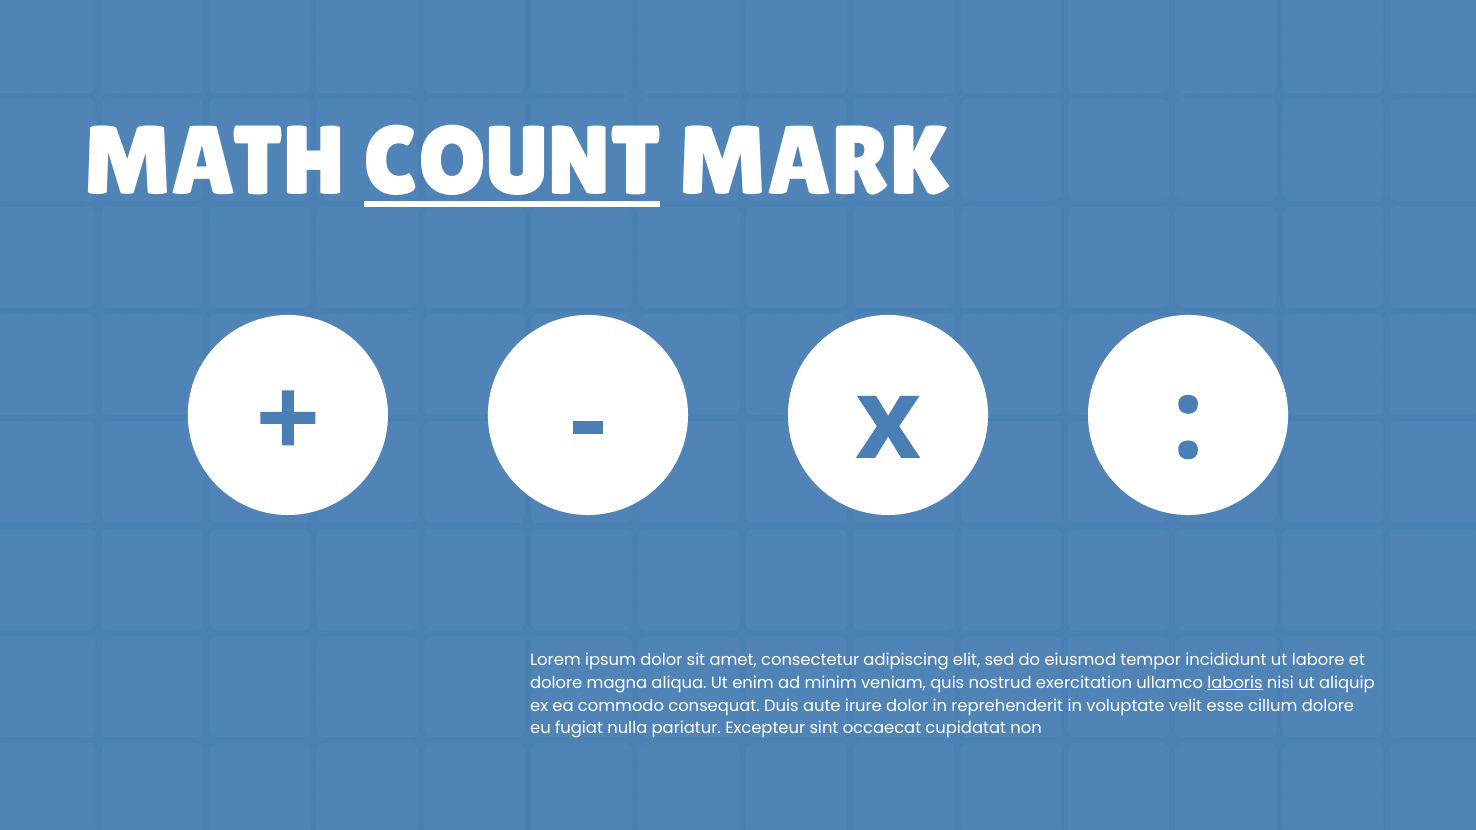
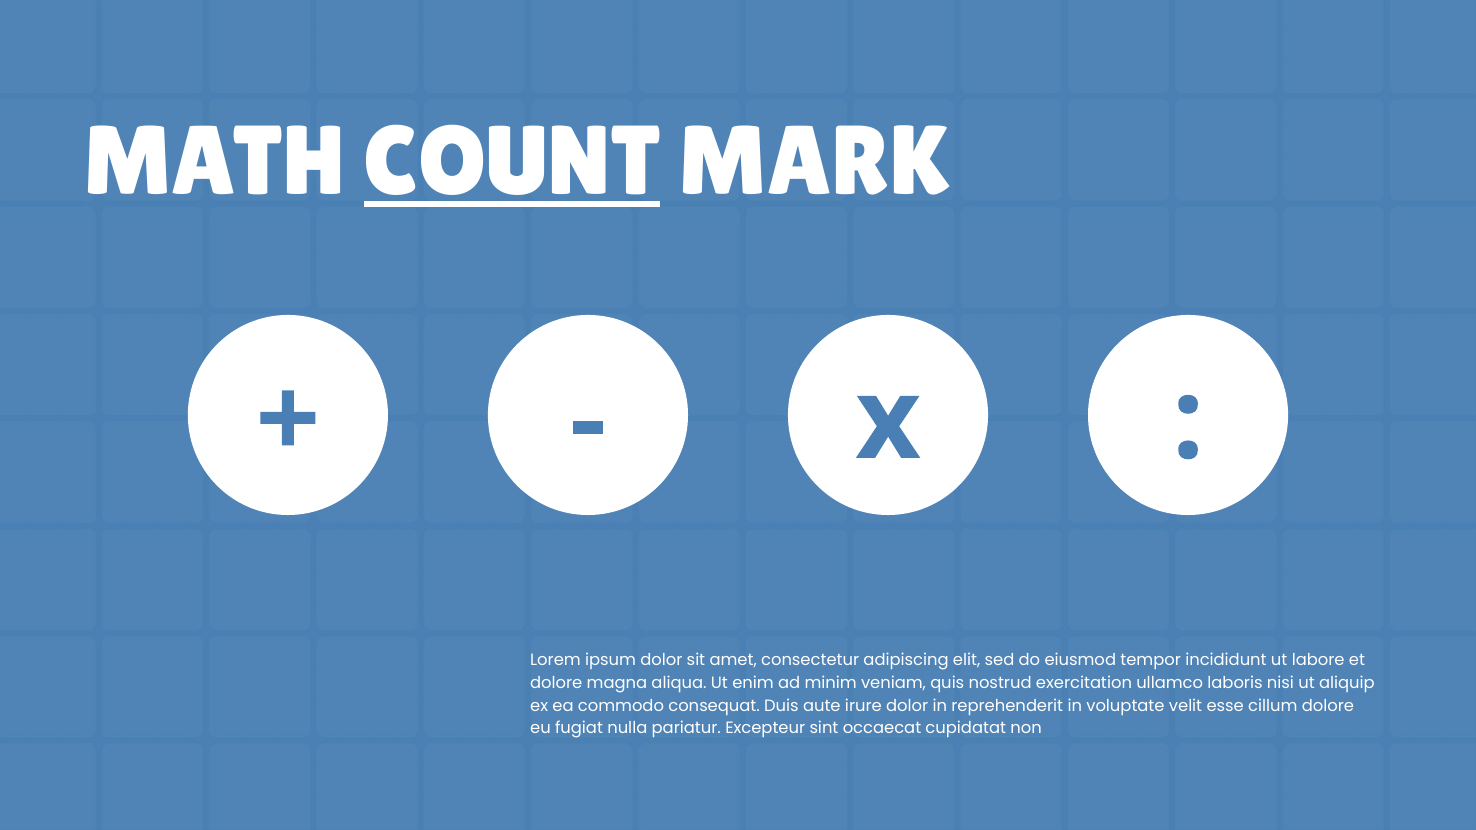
laboris underline: present -> none (1235, 683)
